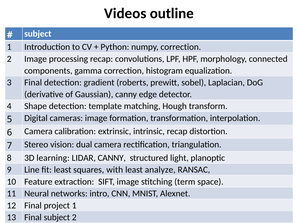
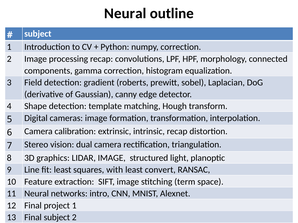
Videos: Videos -> Neural (125, 13)
3 Final: Final -> Field (33, 83)
learning: learning -> graphics (53, 158)
LIDAR CANNY: CANNY -> IMAGE (112, 158)
analyze: analyze -> convert (160, 170)
